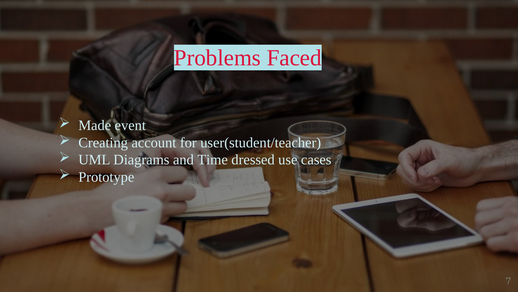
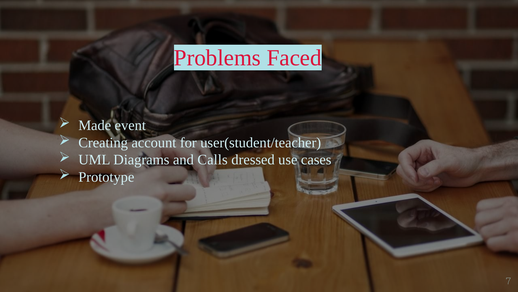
Time: Time -> Calls (213, 160)
